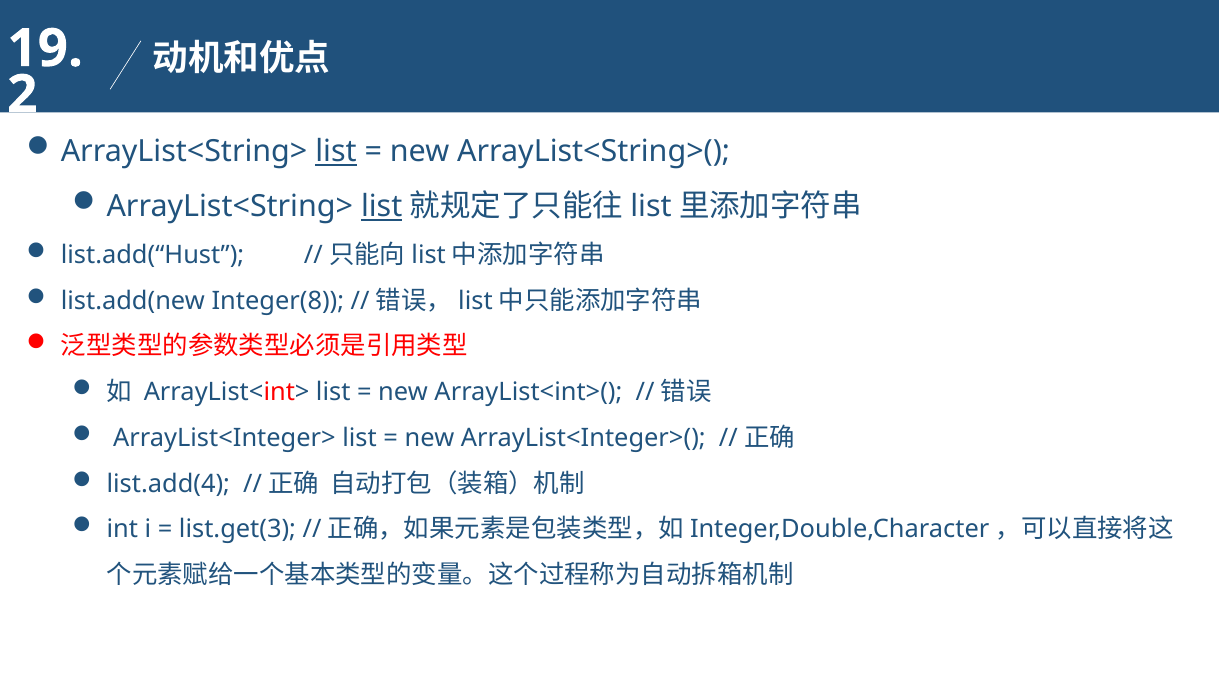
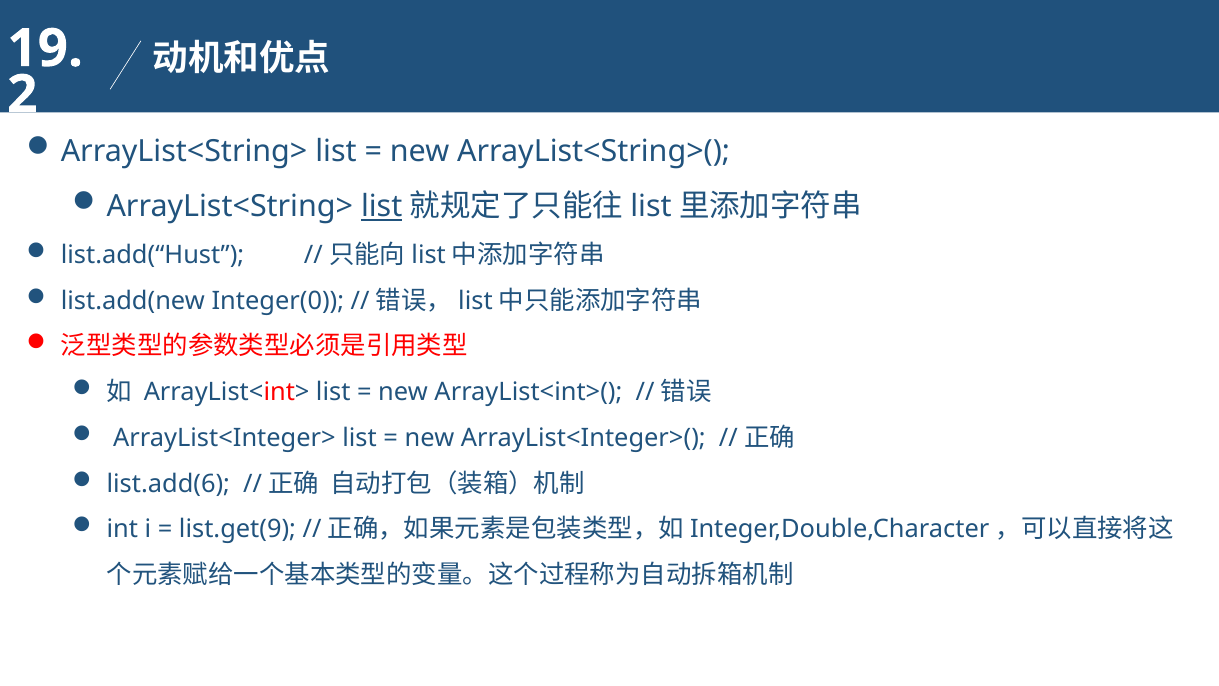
list underline: present -> none (336, 152)
Integer(8: Integer(8 -> Integer(0 (278, 301)
list.add(4: list.add(4 -> list.add(6 (168, 484)
list.get(3: list.get(3 -> list.get(9 (237, 529)
